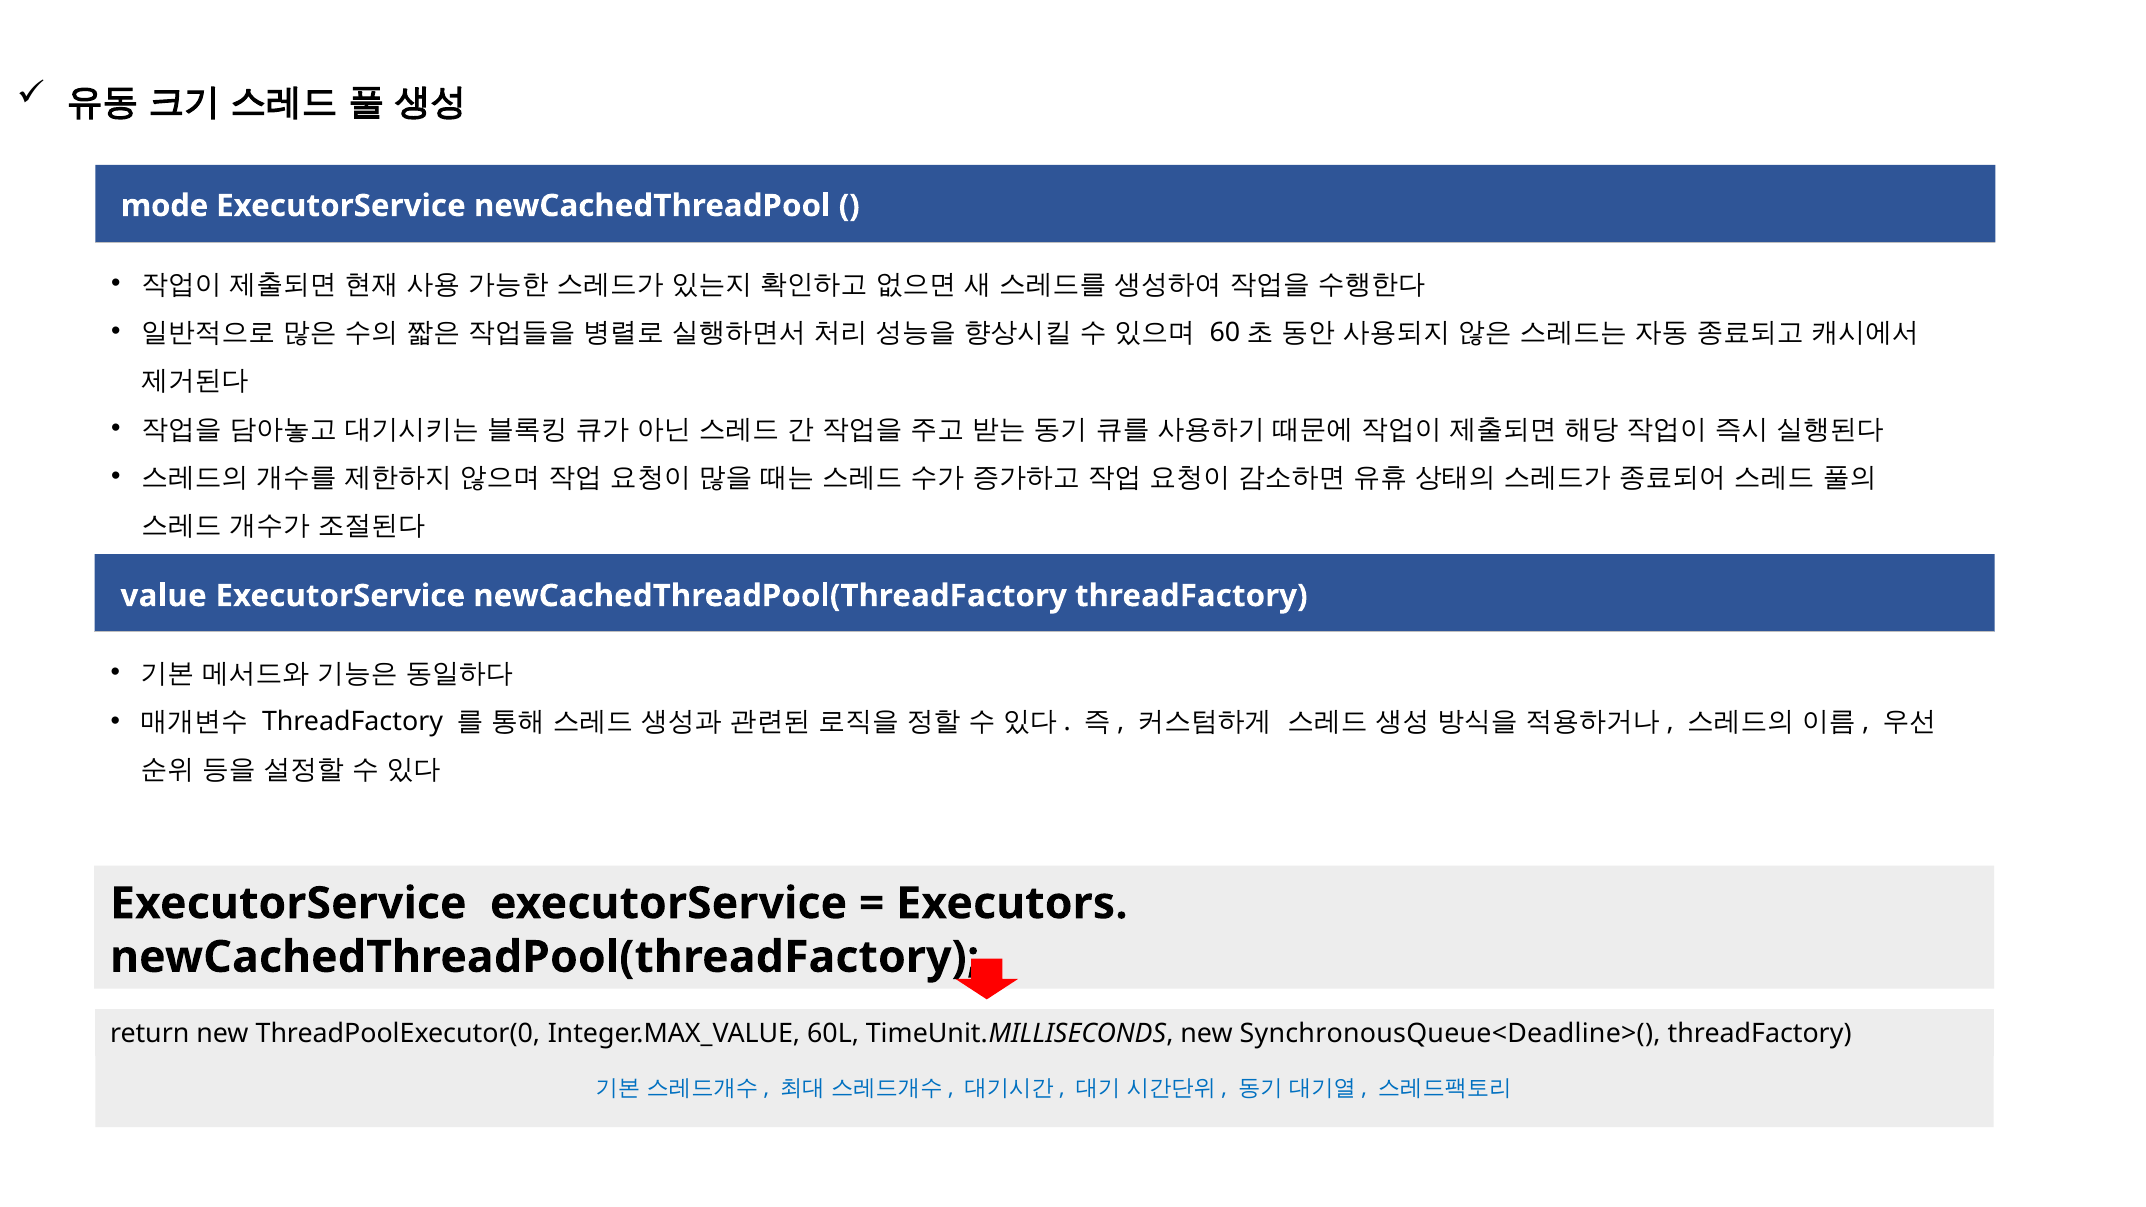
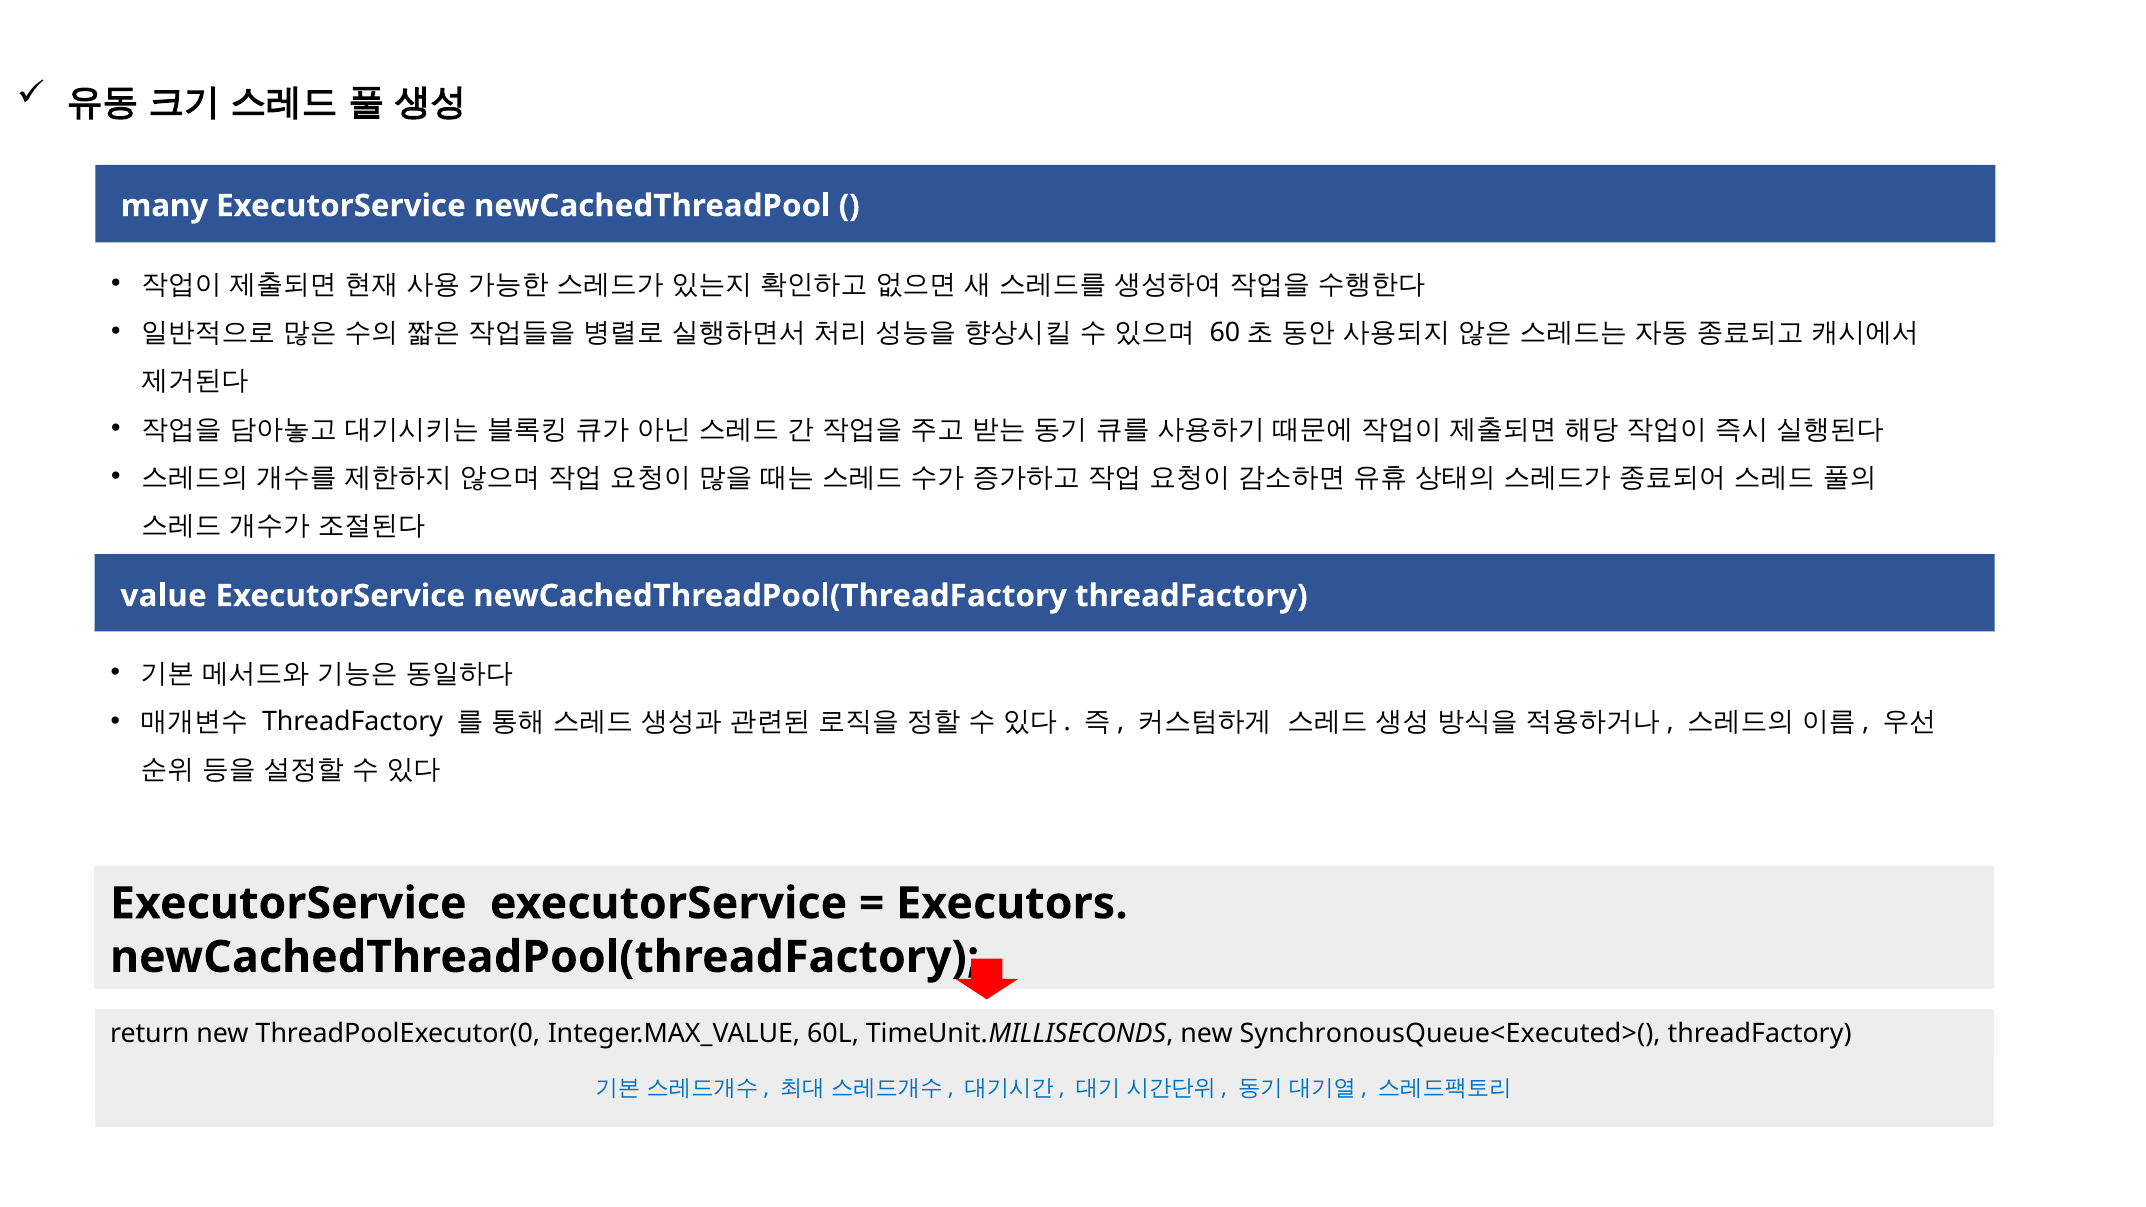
mode: mode -> many (164, 206)
SynchronousQueue<Deadline>(: SynchronousQueue<Deadline>( -> SynchronousQueue<Executed>( (1450, 1034)
